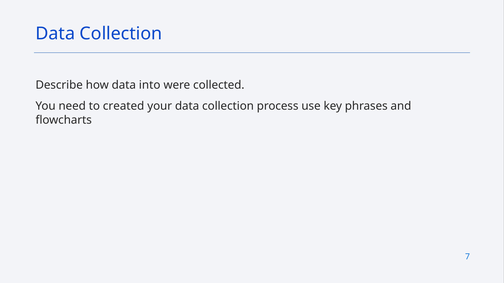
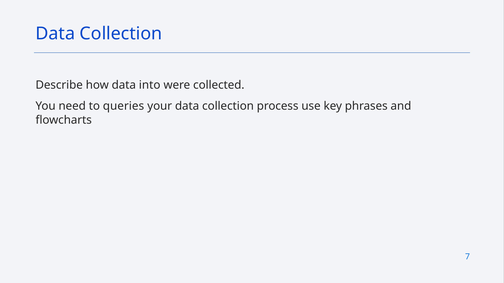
created: created -> queries (124, 106)
